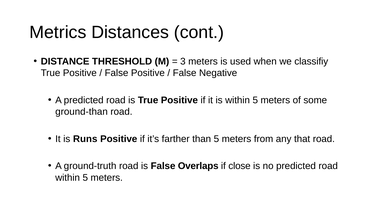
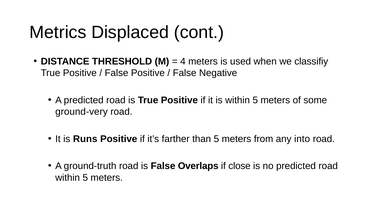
Distances: Distances -> Displaced (130, 32)
3: 3 -> 4 (183, 61)
ground-than: ground-than -> ground-very (81, 112)
that: that -> into (302, 139)
